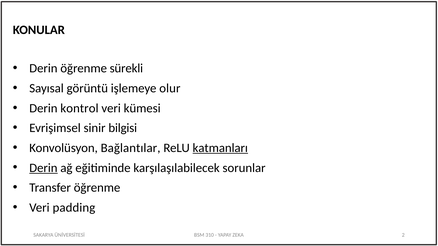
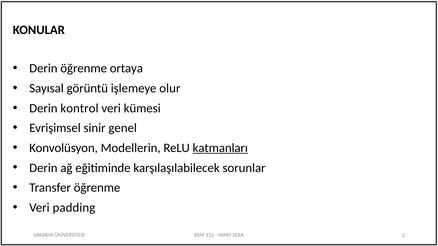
sürekli: sürekli -> ortaya (126, 69)
bilgisi: bilgisi -> genel (123, 128)
Bağlantılar: Bağlantılar -> Modellerin (131, 148)
Derin underline: present -> none (43, 168)
